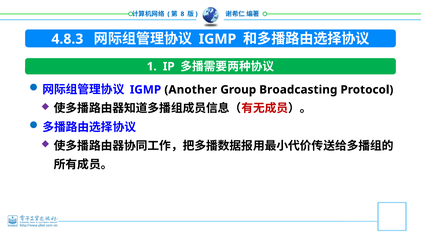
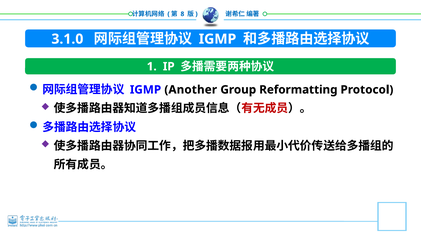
4.8.3: 4.8.3 -> 3.1.0 (67, 39)
Broadcasting: Broadcasting -> Reformatting (298, 90)
